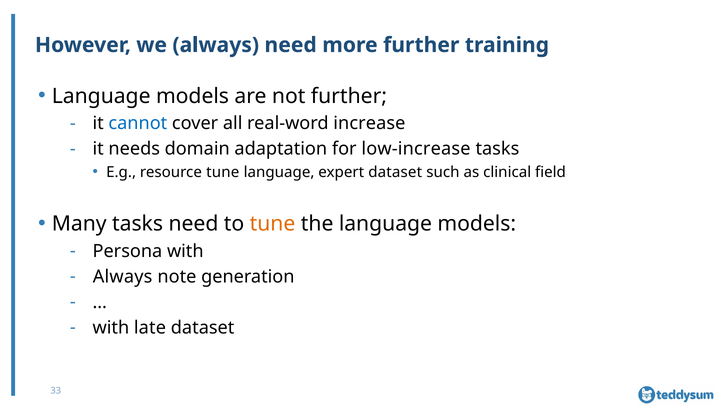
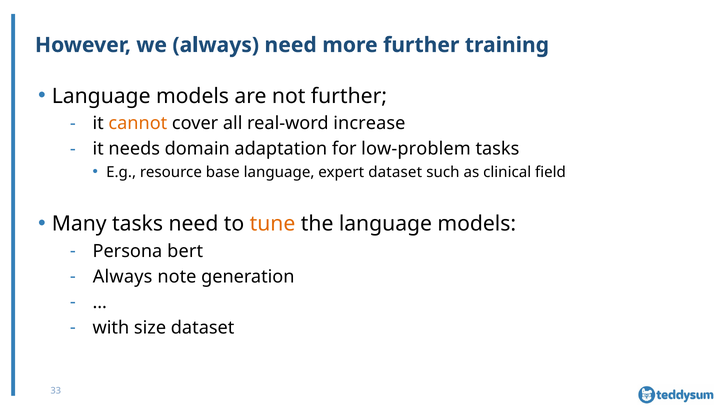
cannot colour: blue -> orange (138, 123)
low-increase: low-increase -> low-problem (416, 149)
resource tune: tune -> base (223, 172)
Persona with: with -> bert (185, 251)
late: late -> size (150, 328)
